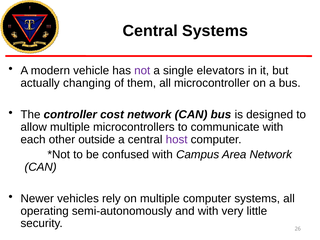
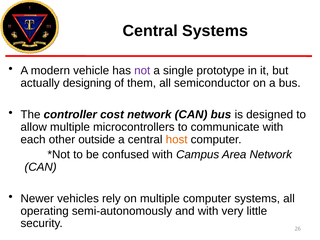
elevators: elevators -> prototype (221, 71)
changing: changing -> designing (87, 83)
microcontroller: microcontroller -> semiconductor (212, 83)
host colour: purple -> orange (177, 140)
